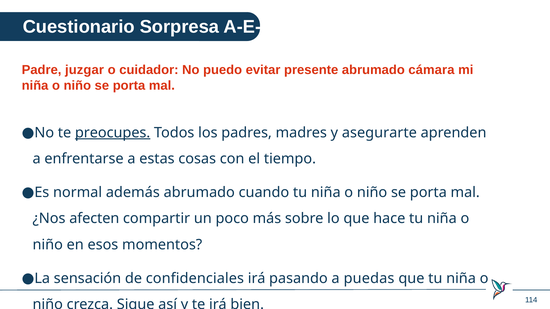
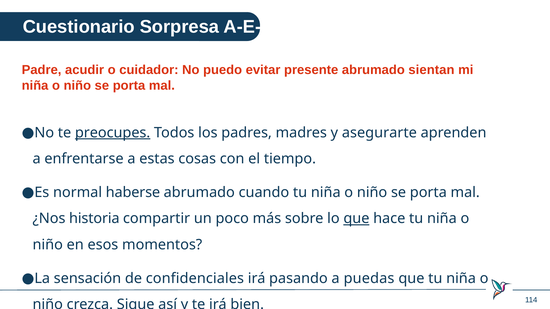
juzgar: juzgar -> acudir (85, 70)
cámara: cámara -> sientan (431, 70)
además: además -> haberse (133, 193)
afecten: afecten -> historia (94, 219)
que underline: none -> present (356, 219)
